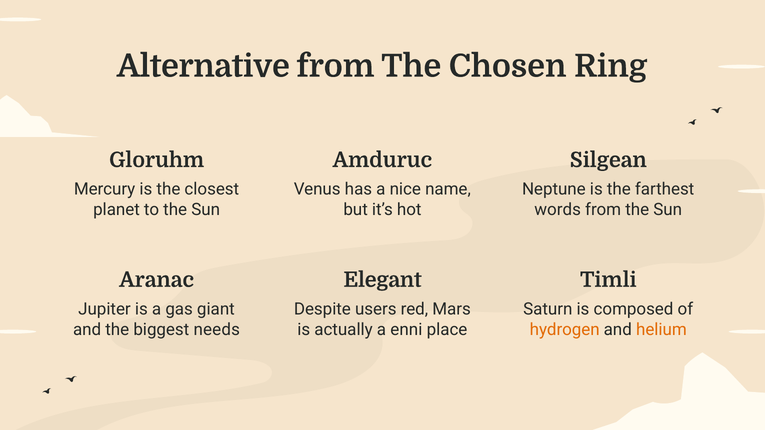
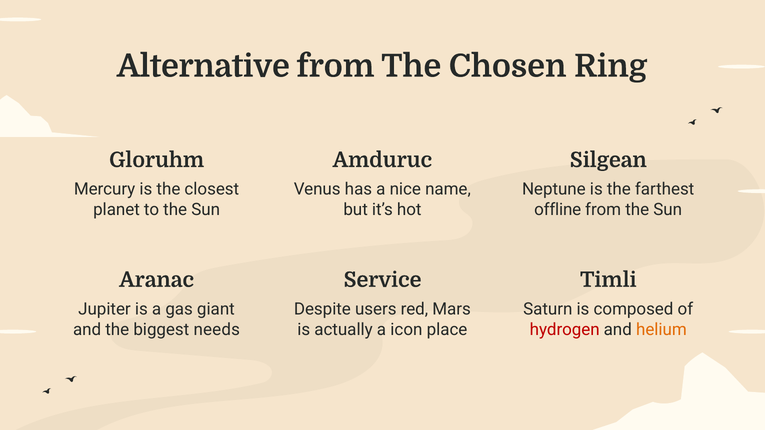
words: words -> offline (558, 210)
Elegant: Elegant -> Service (383, 280)
enni: enni -> icon (406, 330)
hydrogen colour: orange -> red (565, 330)
